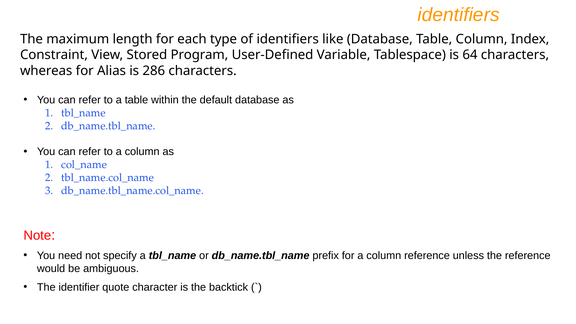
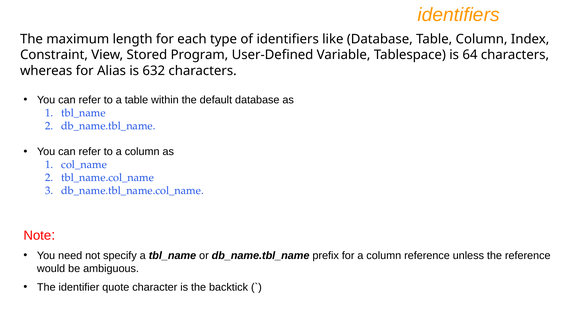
286: 286 -> 632 (154, 71)
